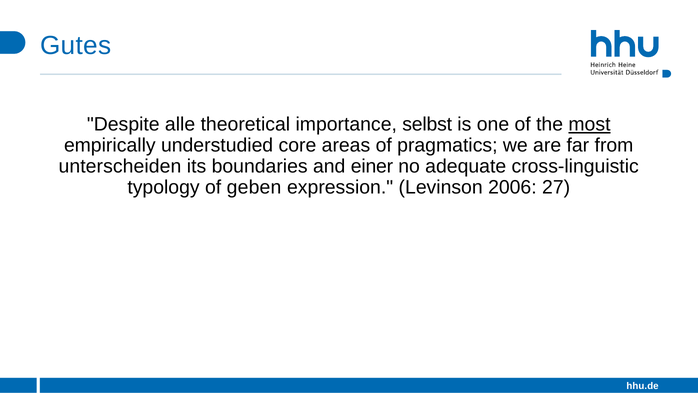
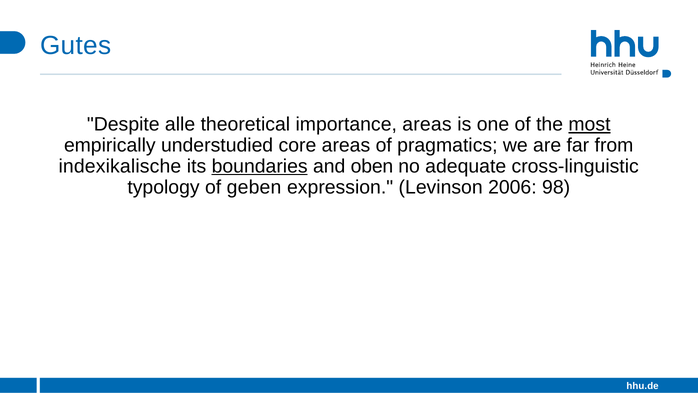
importance selbst: selbst -> areas (427, 124)
unterscheiden: unterscheiden -> indexikalische (120, 166)
boundaries underline: none -> present (260, 166)
einer: einer -> oben (372, 166)
27: 27 -> 98 (556, 187)
